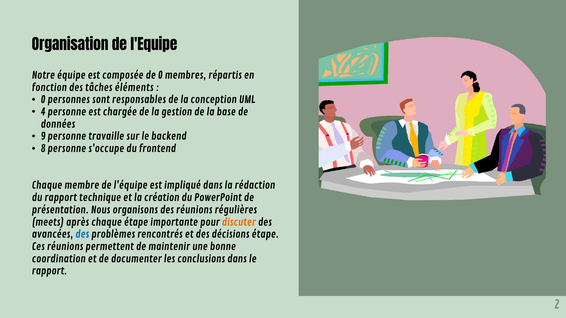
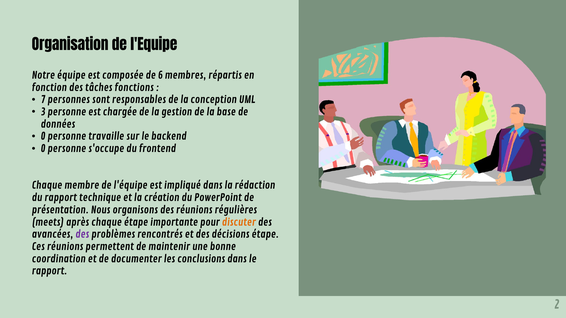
de 0: 0 -> 6 (160, 76)
éléments: éléments -> fonctions (134, 88)
0: 0 -> 7 (43, 100)
4: 4 -> 3 (43, 112)
9: 9 -> 0 (43, 137)
8: 8 -> 0 (43, 149)
des colour: blue -> purple (82, 235)
